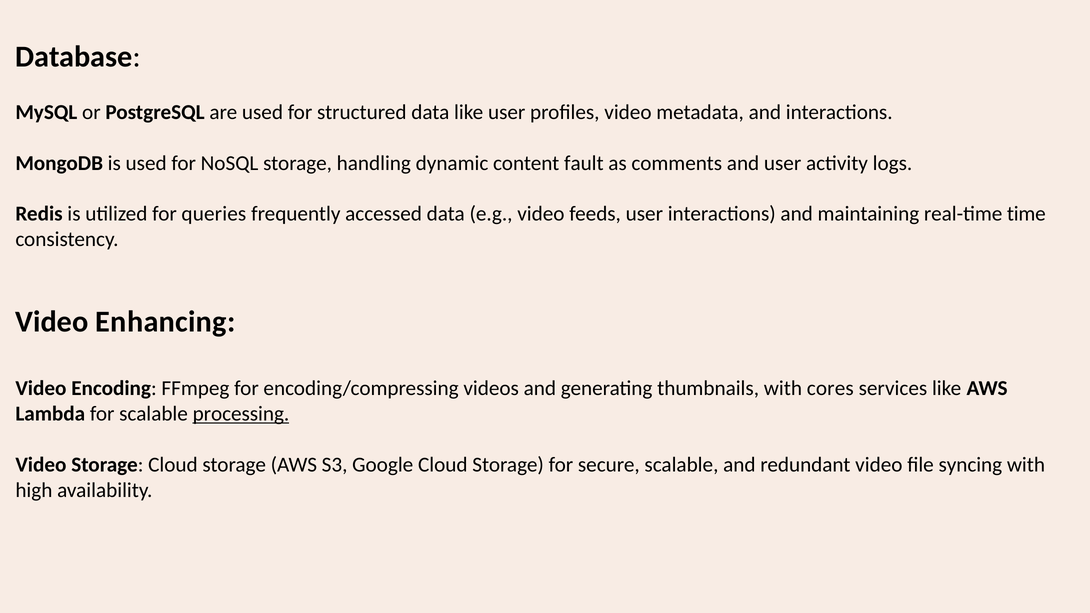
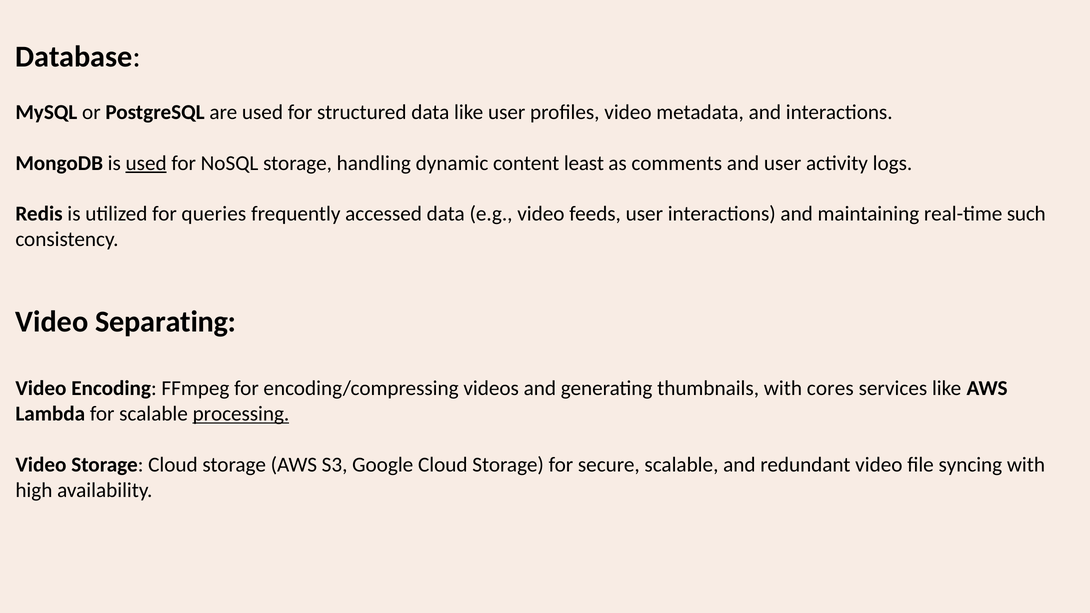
used underline: none -> present (146, 163)
fault: fault -> least (584, 163)
time: time -> such (1026, 214)
Enhancing: Enhancing -> Separating (166, 322)
